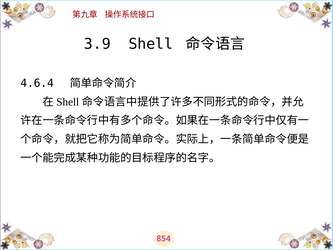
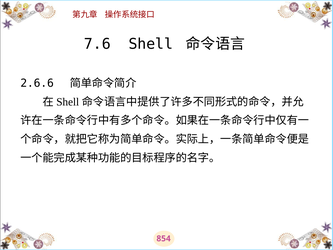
3.9: 3.9 -> 7.6 (97, 44)
4.6.4: 4.6.4 -> 2.6.6 (37, 83)
